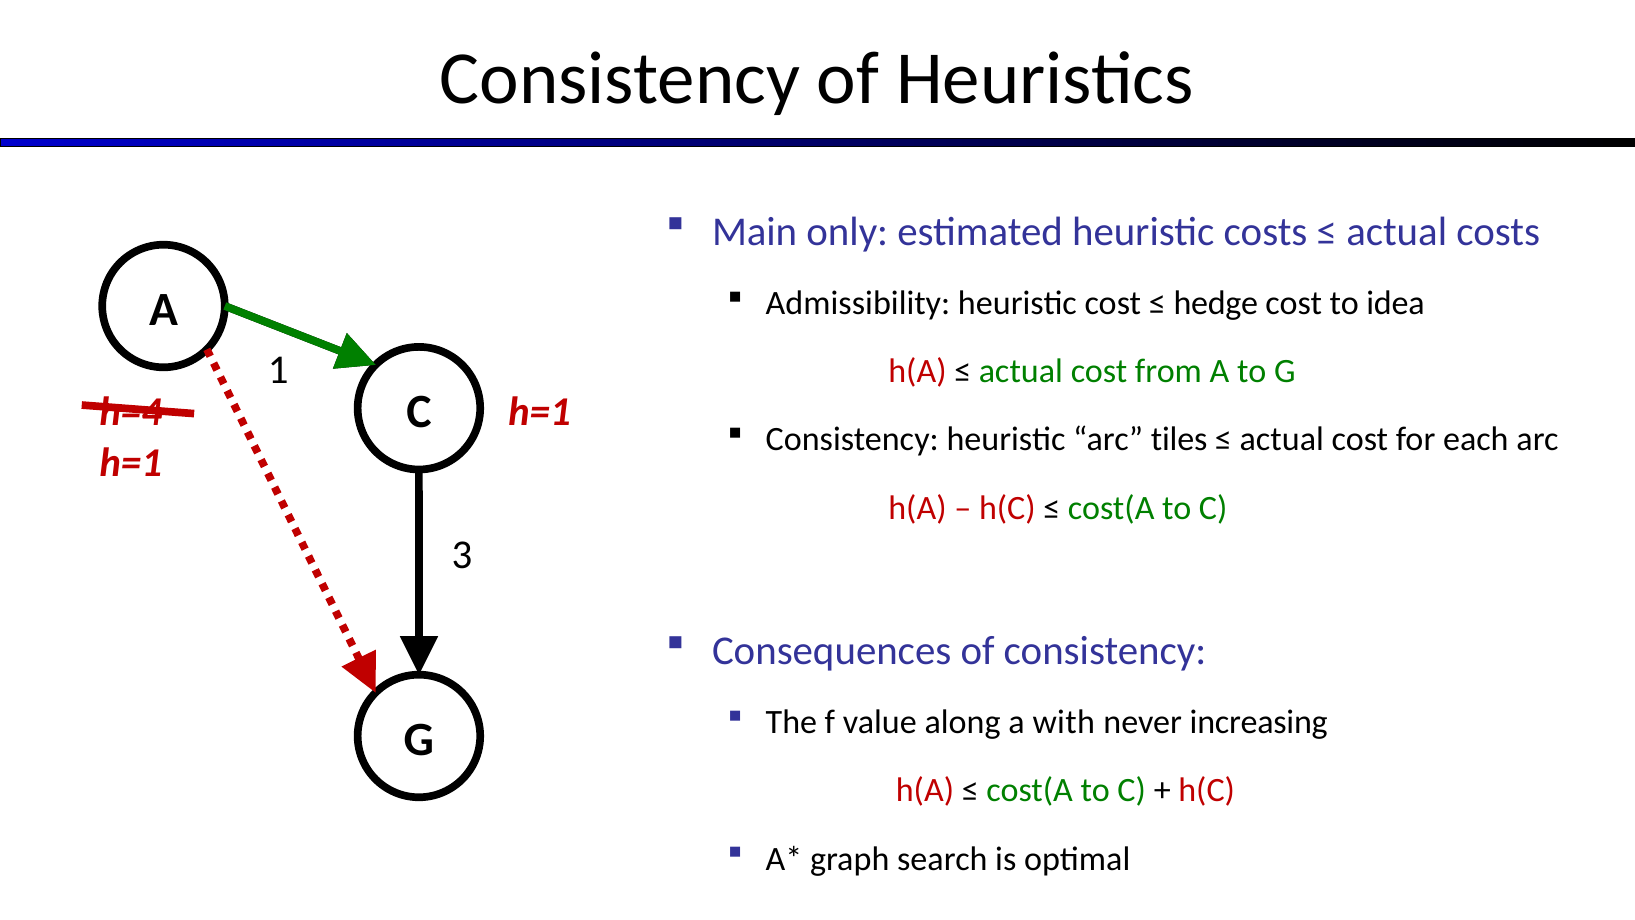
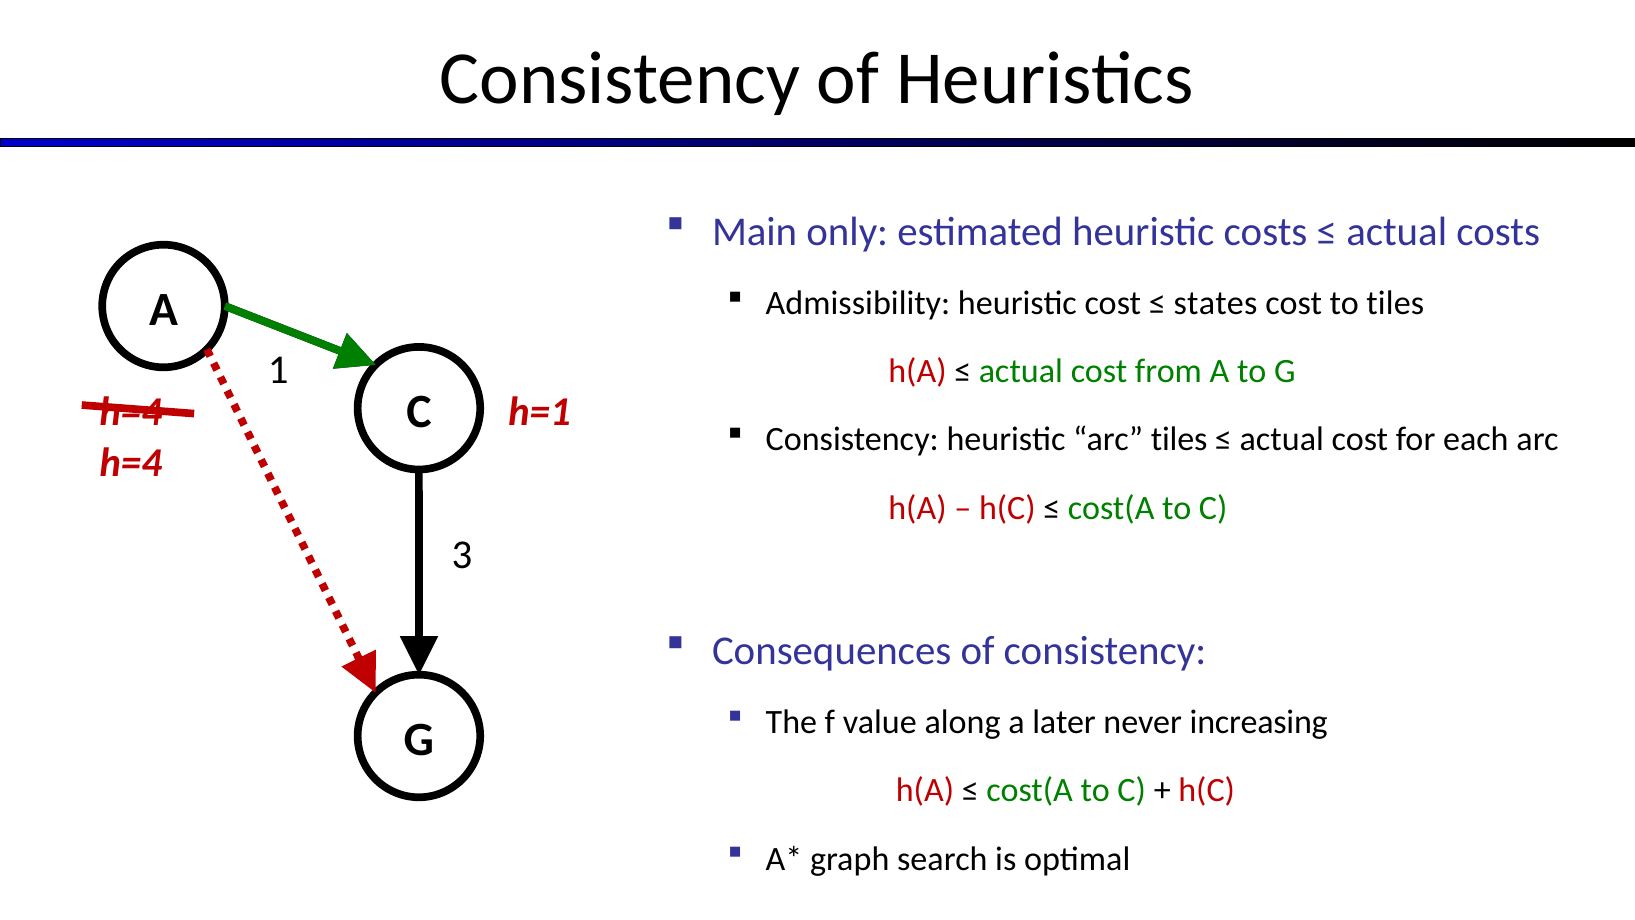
hedge: hedge -> states (1216, 303)
to idea: idea -> tiles (1395, 303)
h=1: h=1 -> h=4 (131, 463)
with: with -> later (1064, 722)
